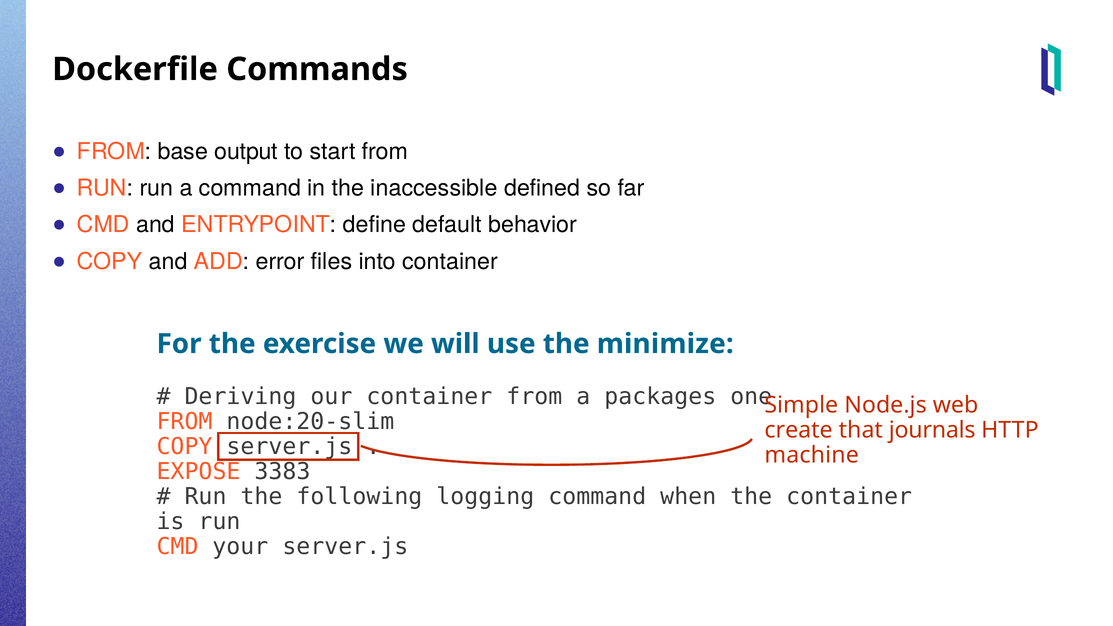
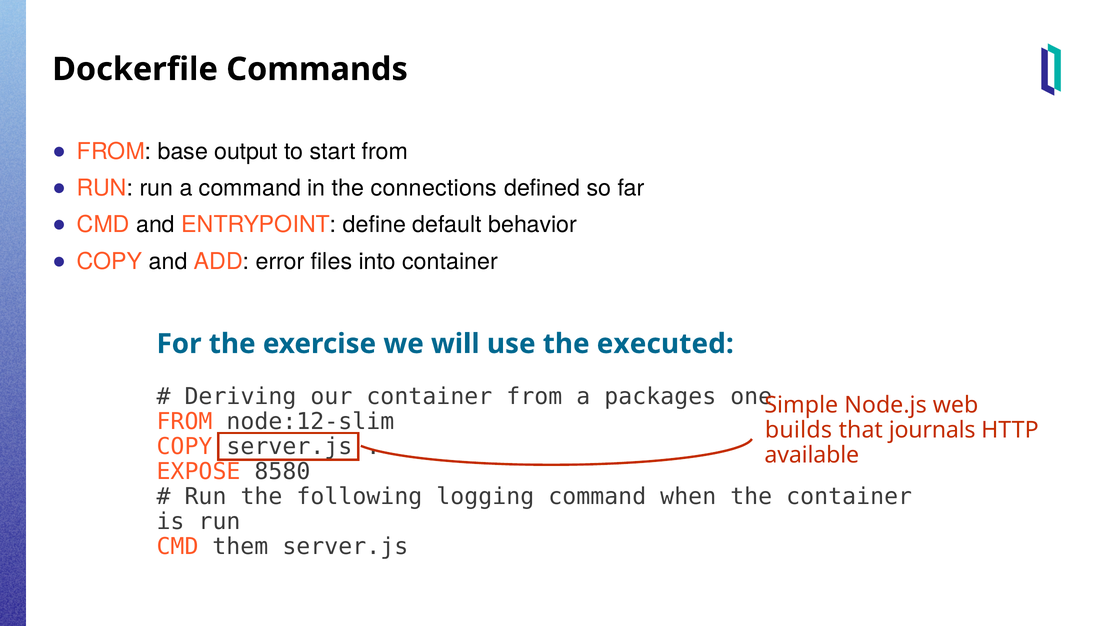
inaccessible: inaccessible -> connections (434, 188)
minimize: minimize -> executed (665, 344)
node:20-slim: node:20-slim -> node:12-slim (310, 422)
create: create -> builds (798, 430)
machine: machine -> available (812, 455)
3383: 3383 -> 8580 (282, 472)
your: your -> them (240, 547)
